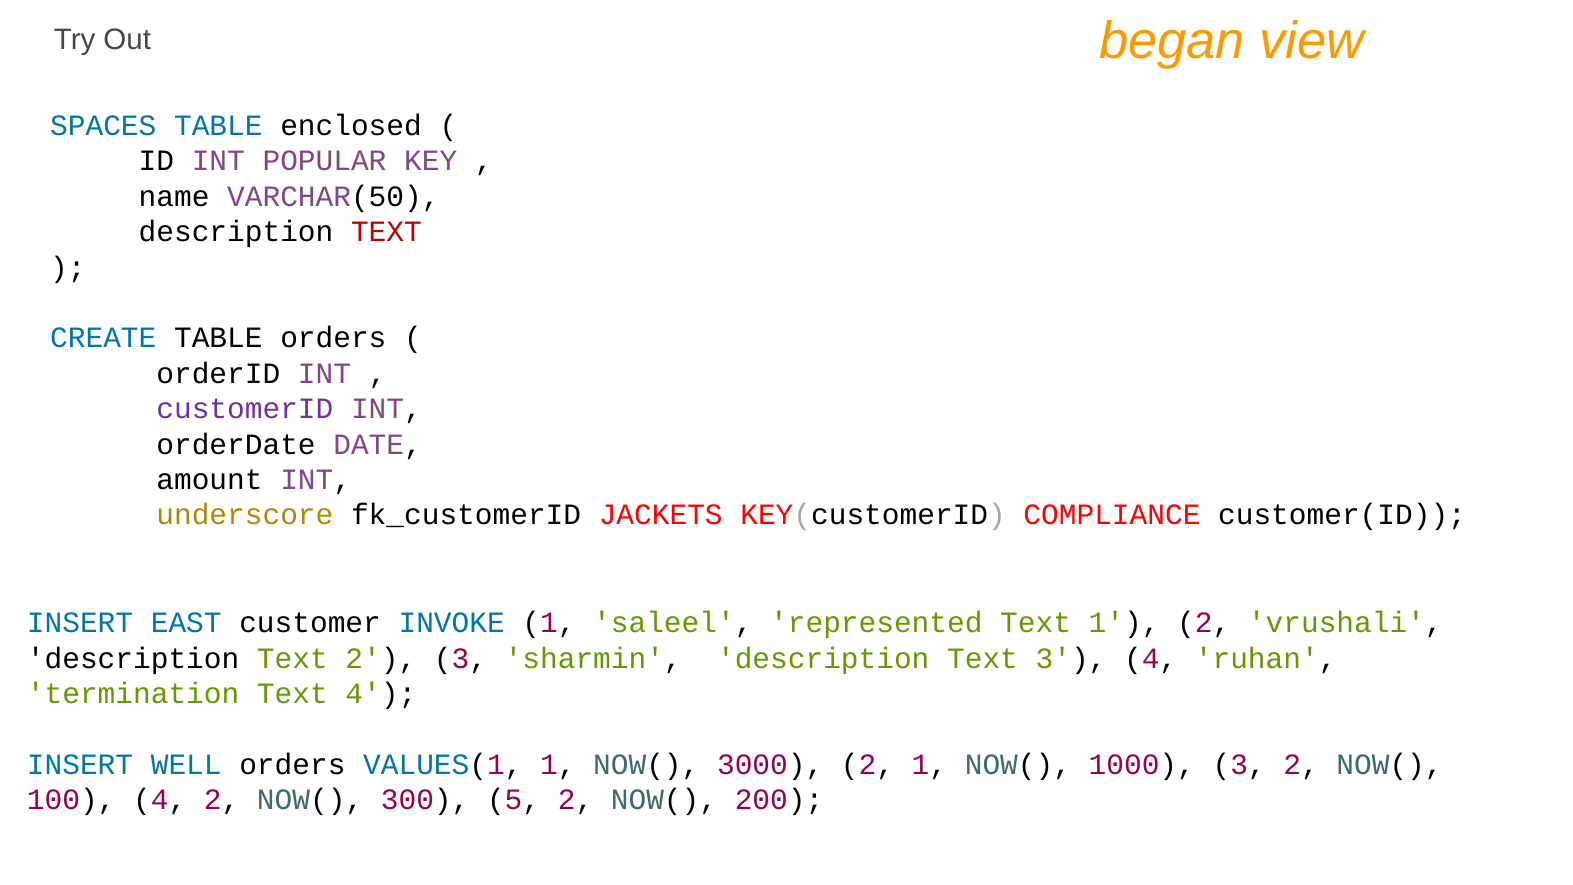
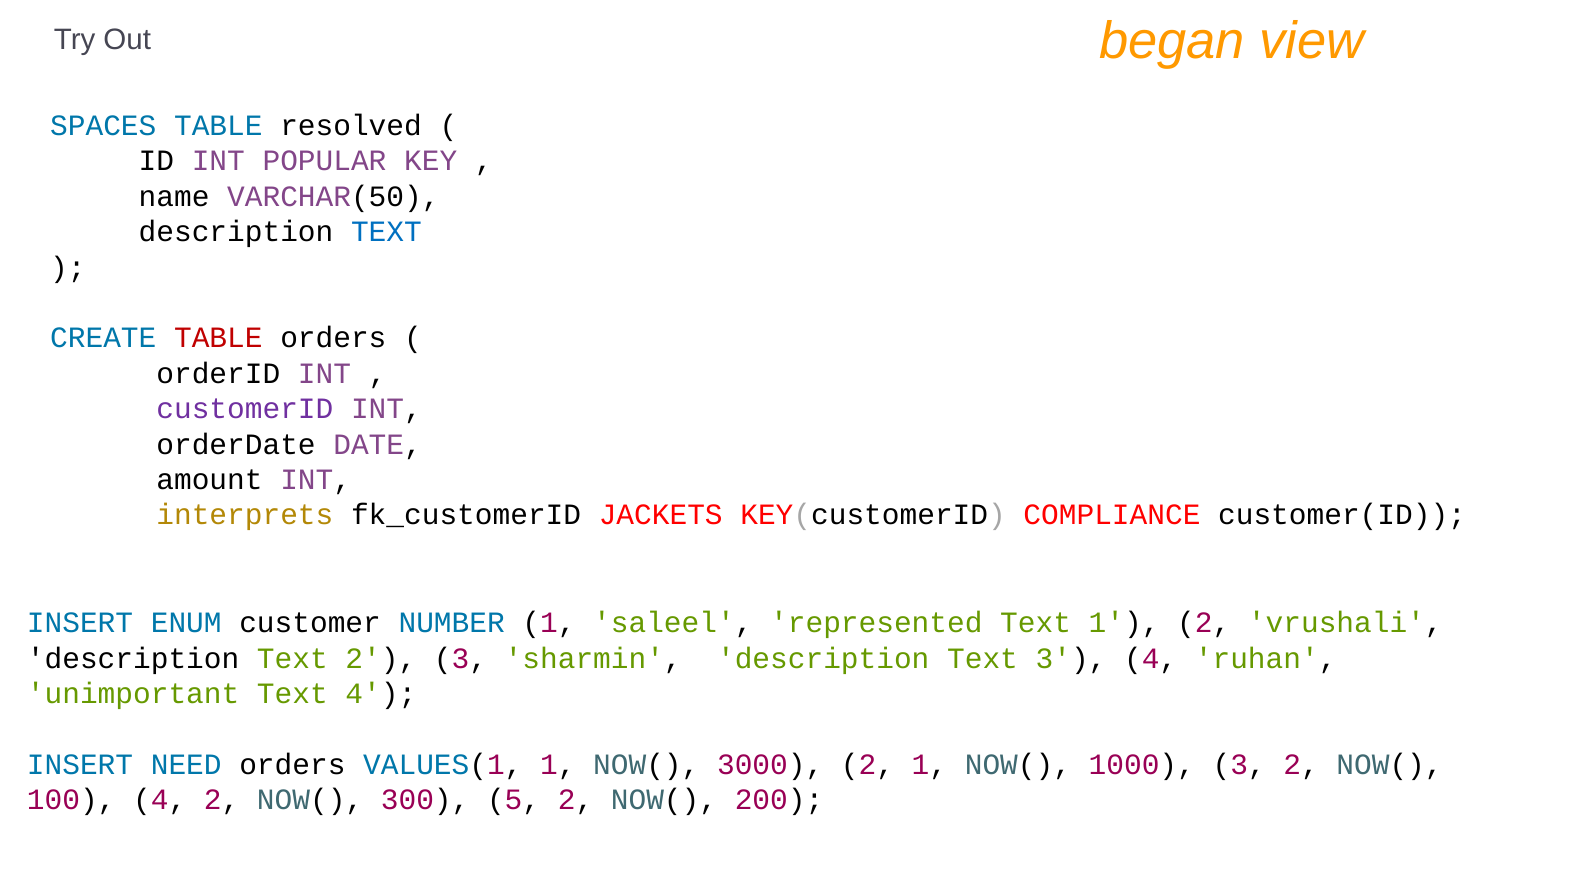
enclosed: enclosed -> resolved (351, 126)
TEXT colour: red -> blue (386, 232)
TABLE colour: black -> red (218, 338)
underscore: underscore -> interprets (245, 515)
EAST: EAST -> ENUM (186, 623)
INVOKE: INVOKE -> NUMBER (452, 623)
termination: termination -> unimportant (133, 694)
WELL: WELL -> NEED (186, 765)
